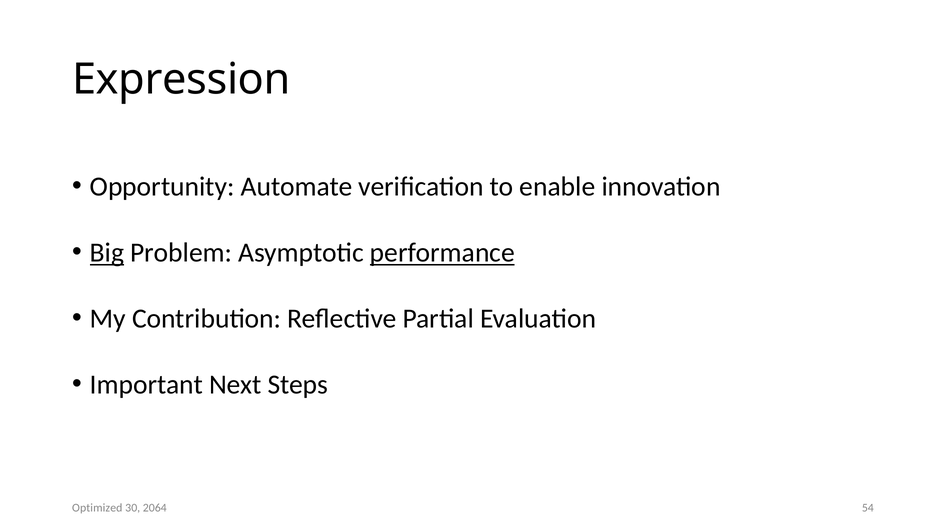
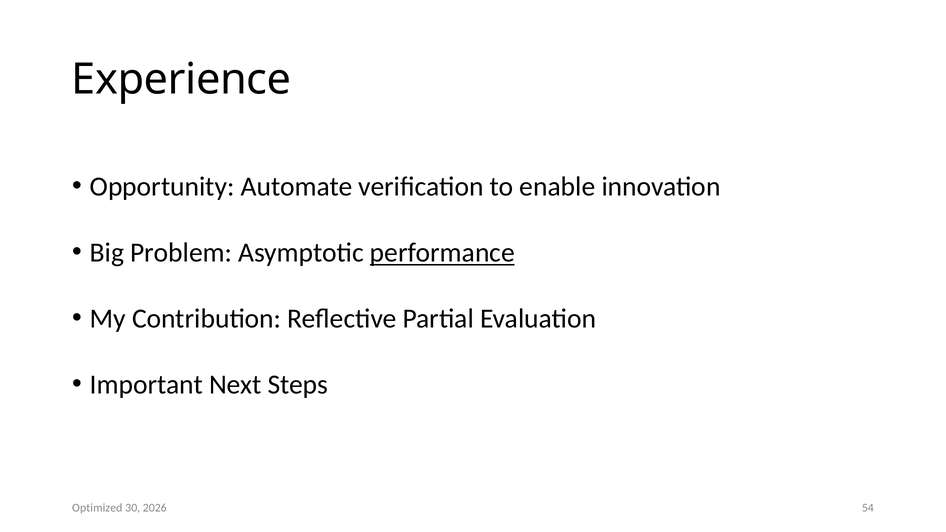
Expression: Expression -> Experience (181, 79)
Big underline: present -> none (107, 253)
2064: 2064 -> 2026 (155, 508)
